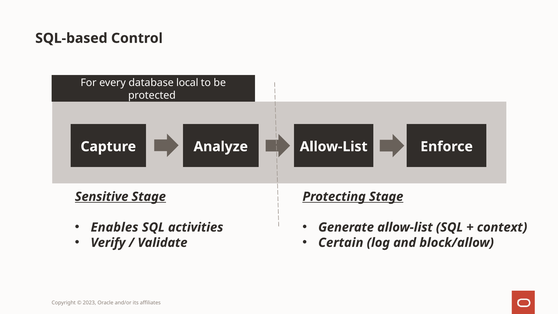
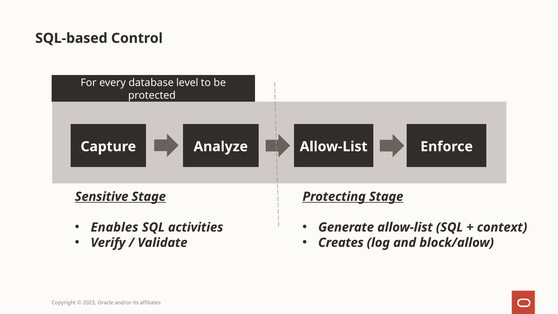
local: local -> level (187, 83)
Certain: Certain -> Creates (341, 243)
